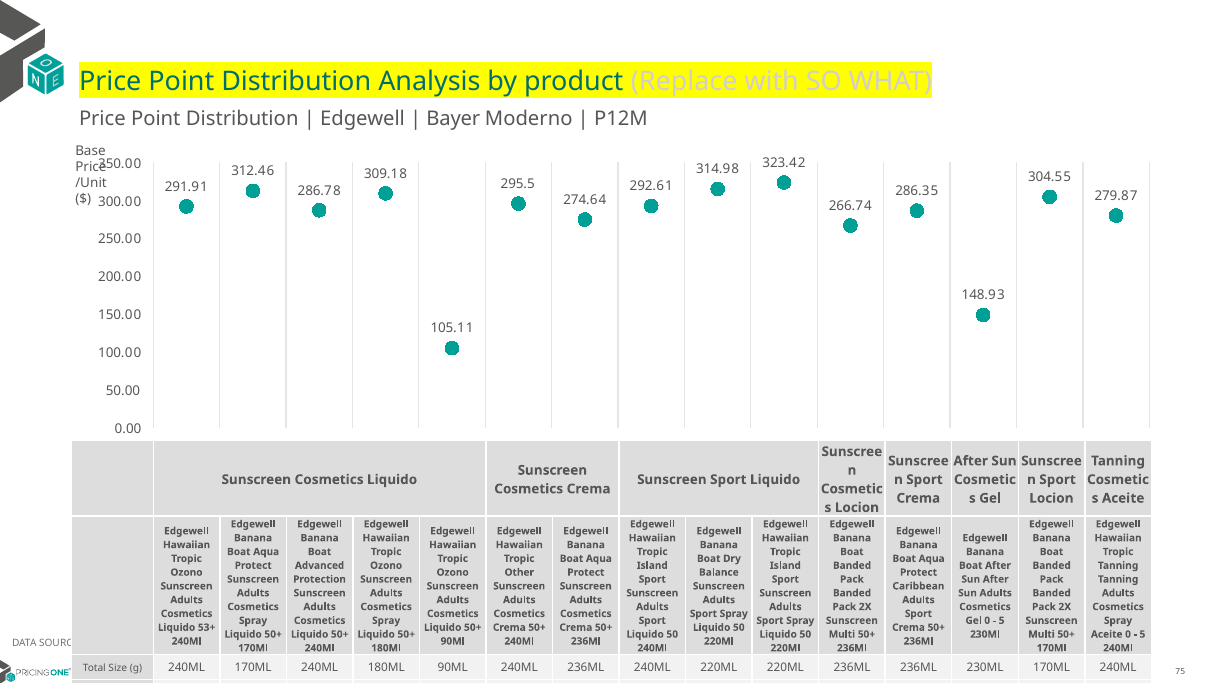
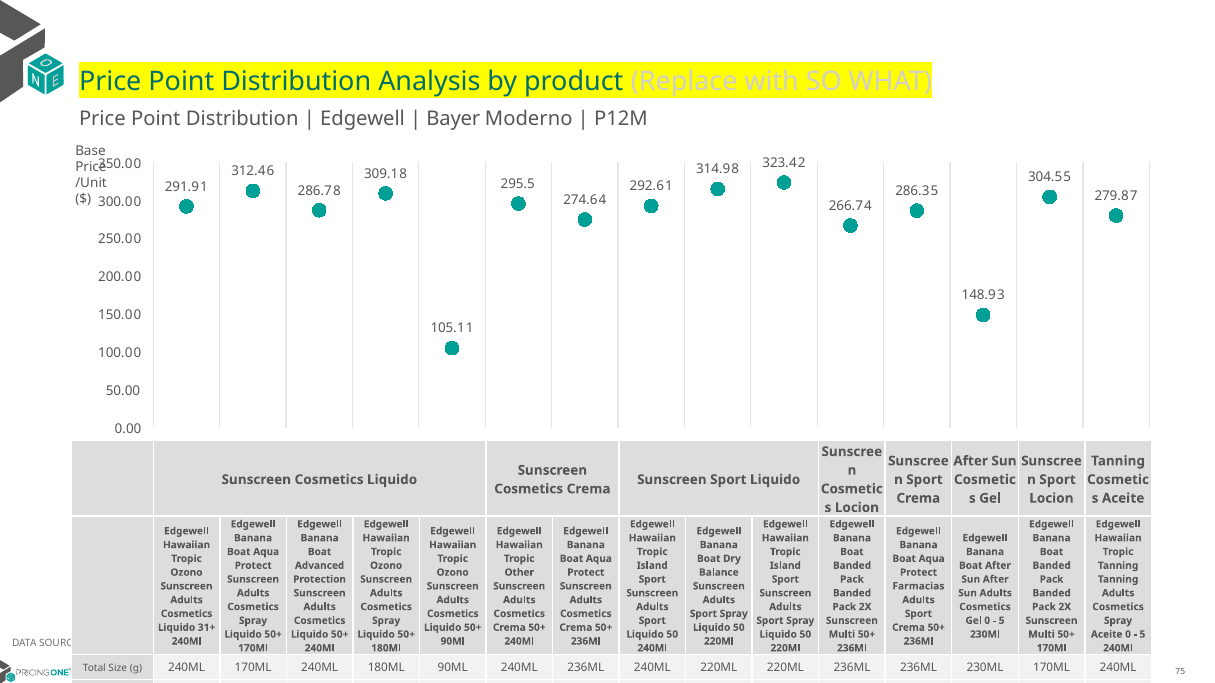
Caribbean: Caribbean -> Farmacias (918, 587)
53+: 53+ -> 31+ (207, 628)
